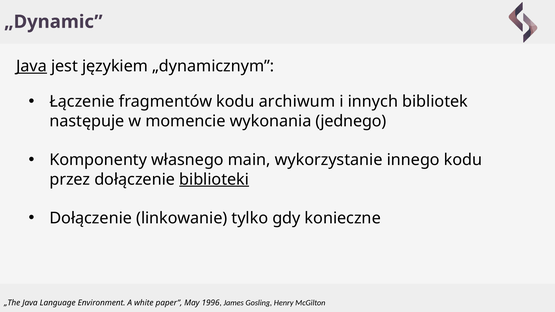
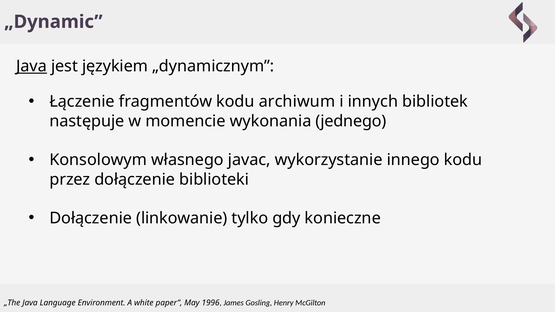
Komponenty: Komponenty -> Konsolowym (98, 160)
main: main -> javac (249, 160)
biblioteki underline: present -> none (214, 179)
